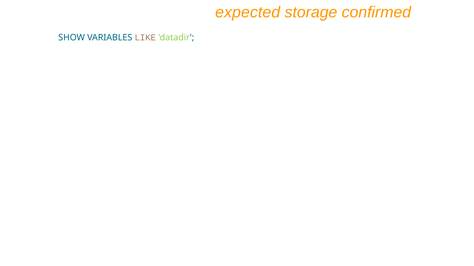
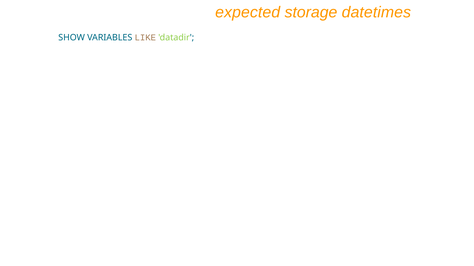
confirmed: confirmed -> datetimes (376, 12)
